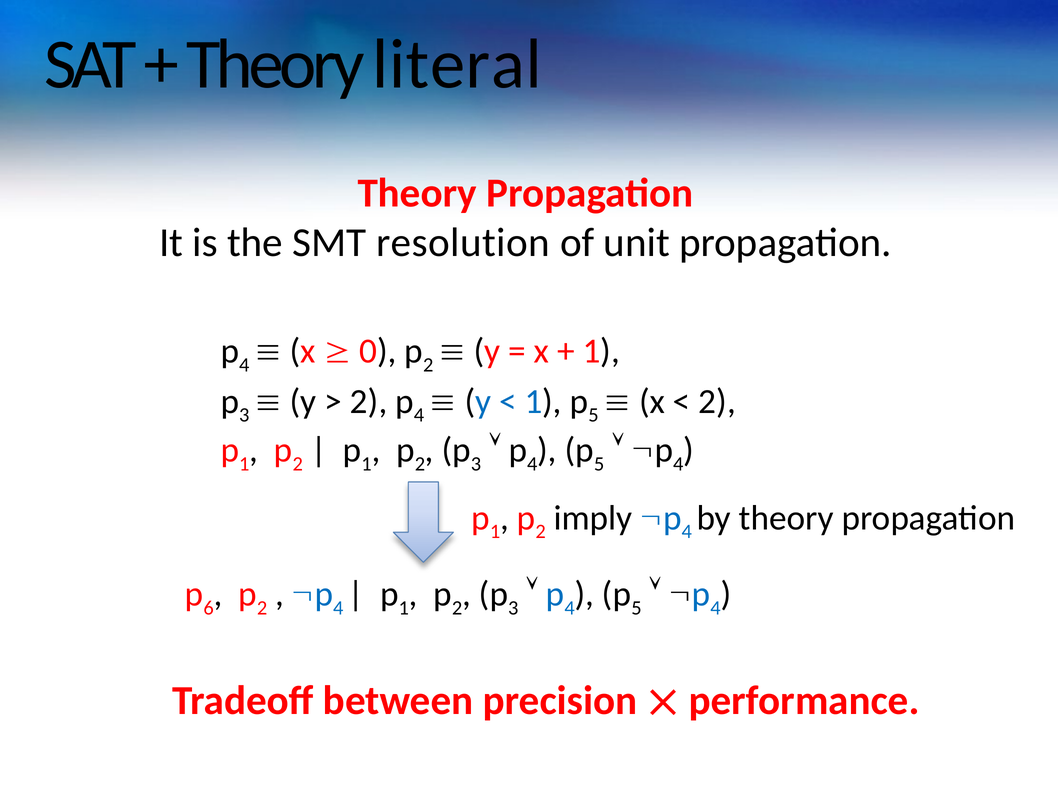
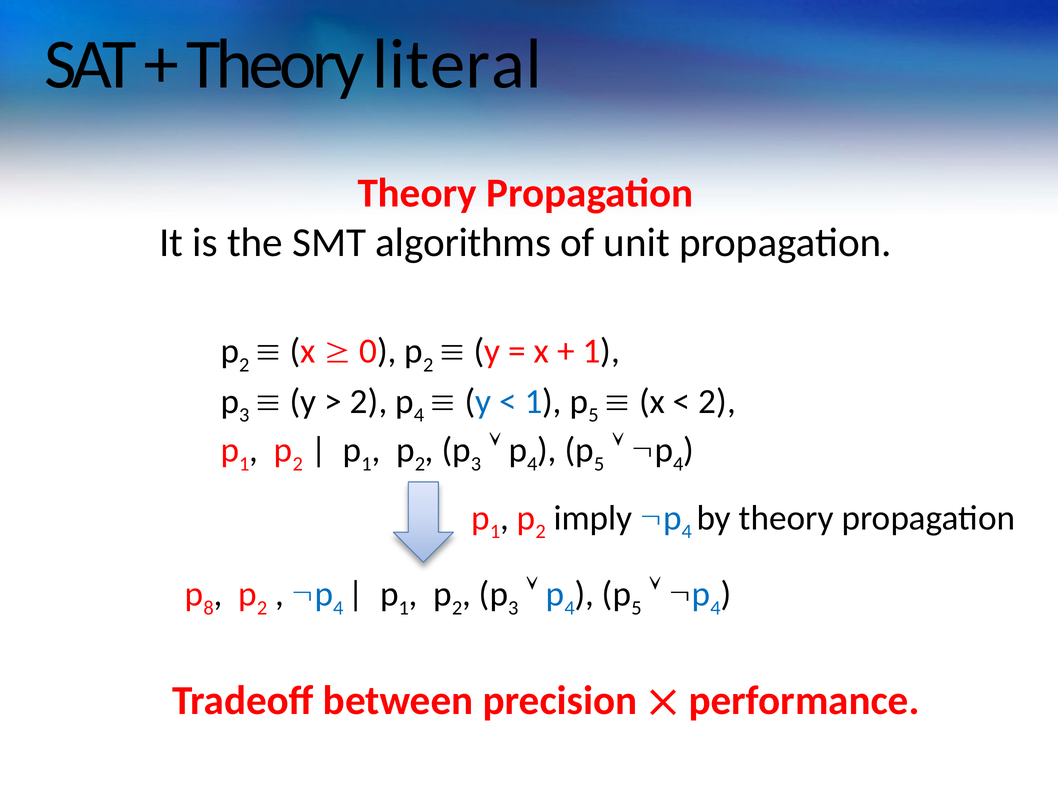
resolution: resolution -> algorithms (463, 243)
4: 4 -> 2 (244, 365)
6: 6 -> 8 (209, 607)
